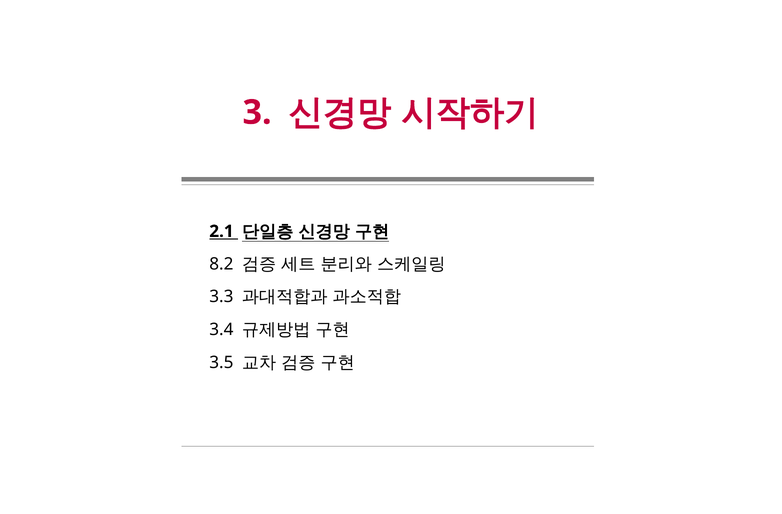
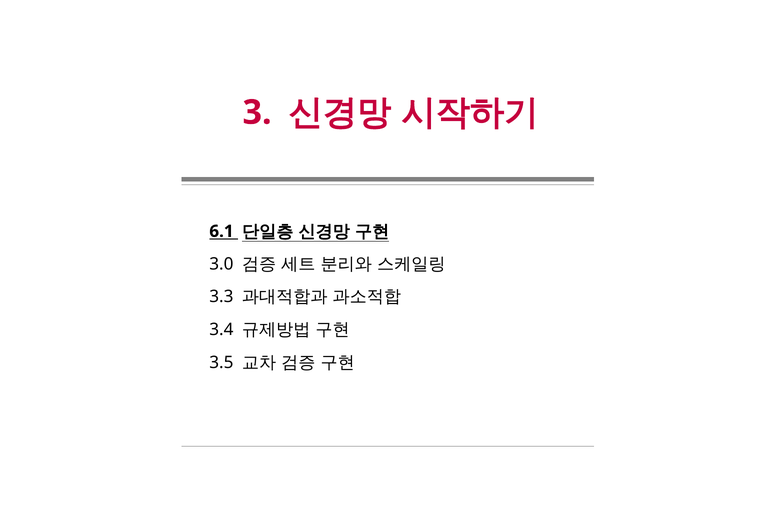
2.1: 2.1 -> 6.1 (221, 231)
8.2: 8.2 -> 3.0 (221, 264)
